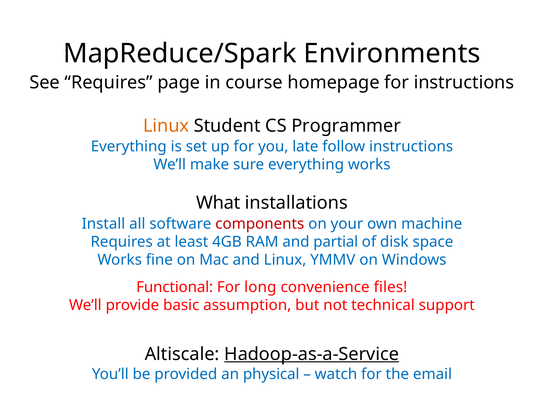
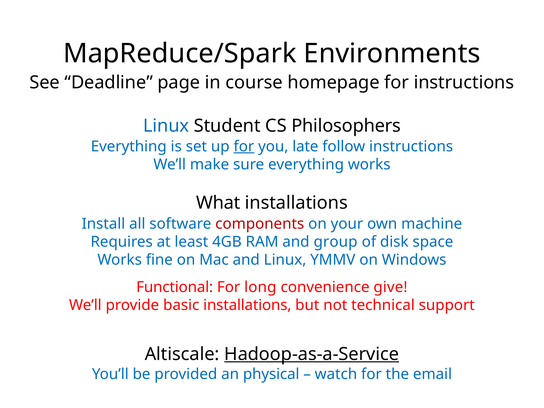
See Requires: Requires -> Deadline (109, 83)
Linux colour: orange -> blue (166, 126)
Programmer: Programmer -> Philosophers (346, 126)
for underline: none -> present (244, 146)
partial: partial -> group (336, 242)
files: files -> give (391, 287)
basic assumption: assumption -> installations (247, 305)
